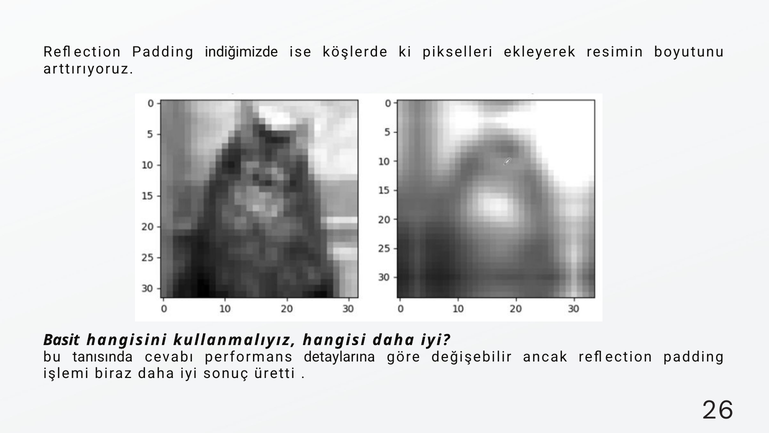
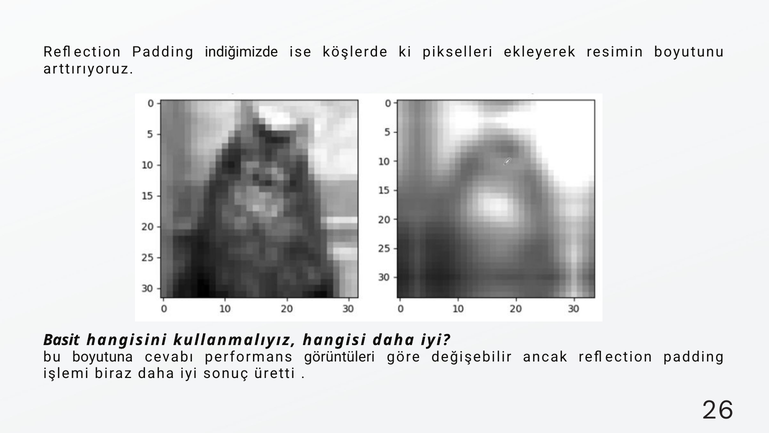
tanısında: tanısında -> boyutuna (103, 357)
detaylarına: detaylarına -> görüntüleri (339, 357)
